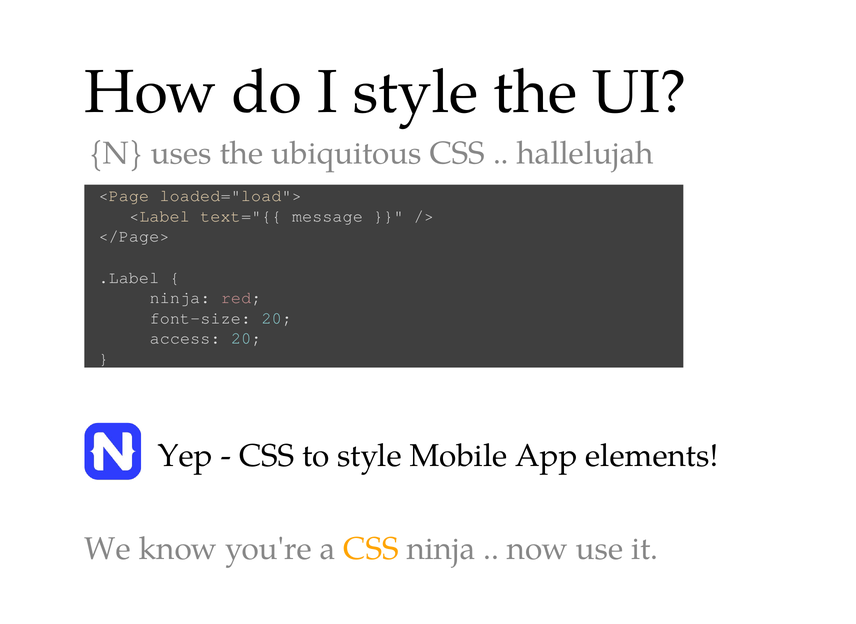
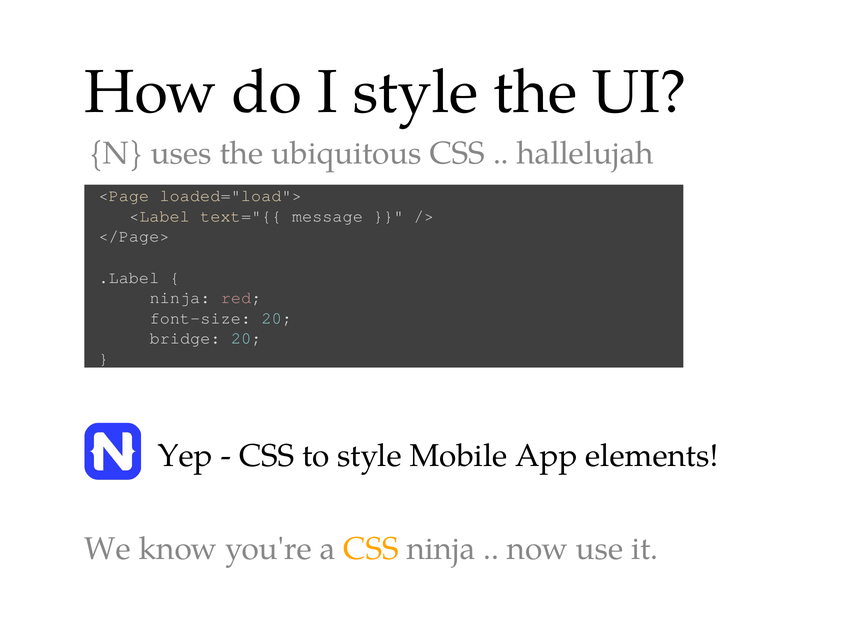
access: access -> bridge (185, 339)
